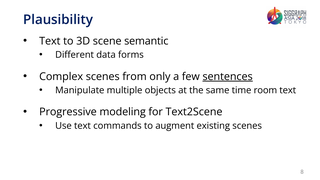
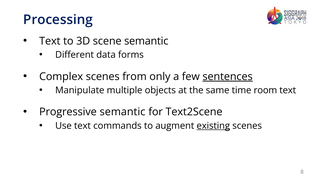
Plausibility: Plausibility -> Processing (58, 20)
Progressive modeling: modeling -> semantic (123, 112)
existing underline: none -> present (213, 126)
